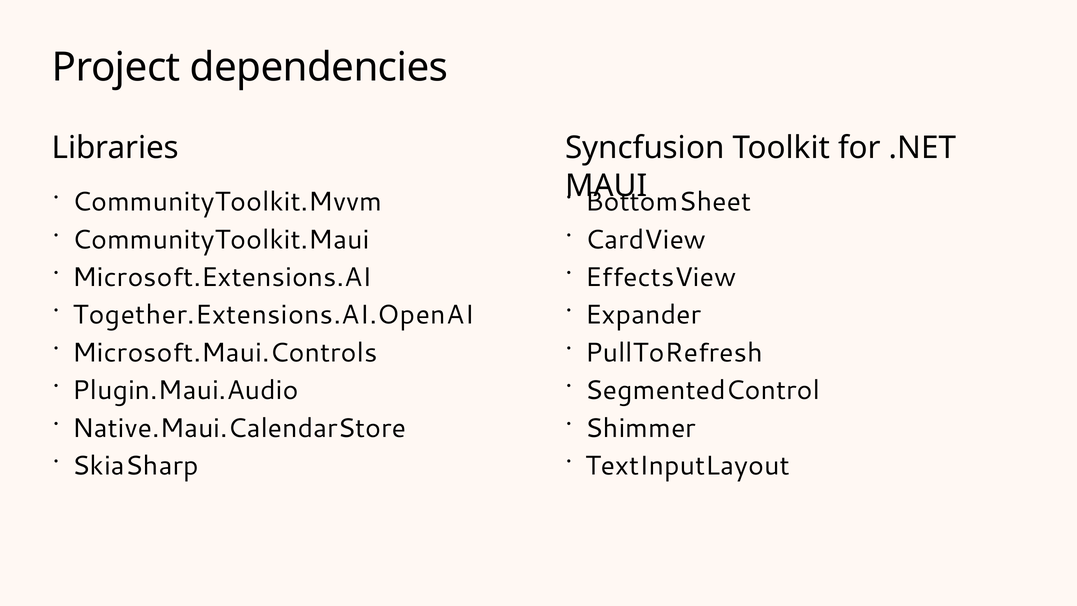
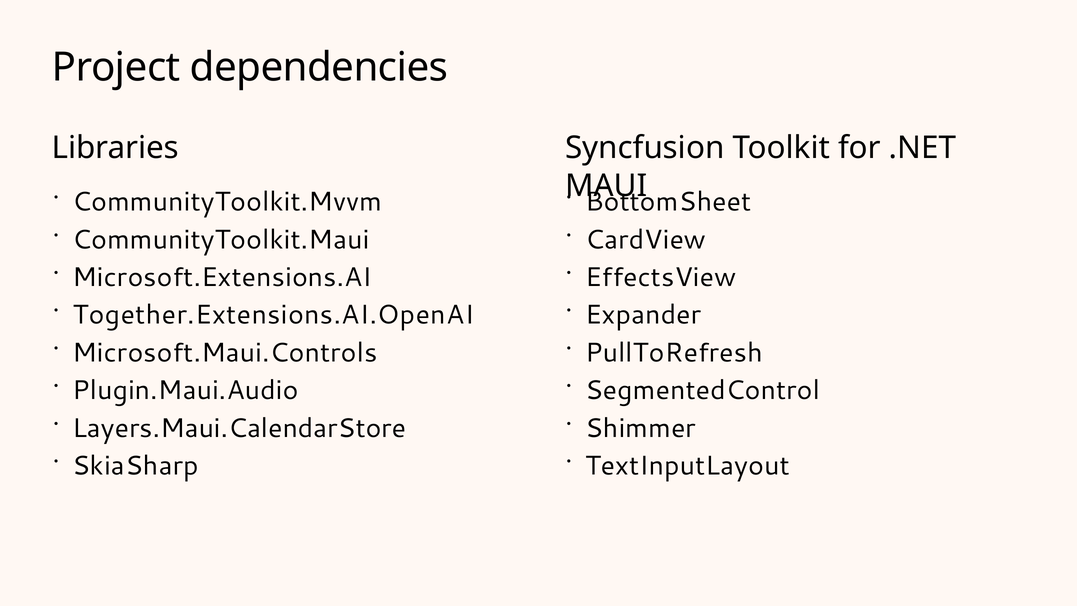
Native.Maui.CalendarStore: Native.Maui.CalendarStore -> Layers.Maui.CalendarStore (239, 428)
